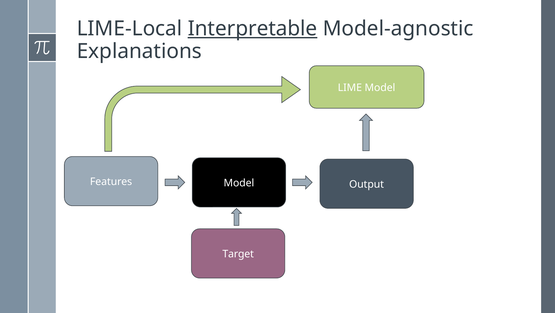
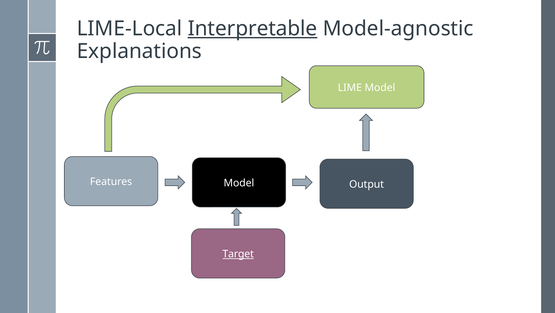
Target underline: none -> present (238, 254)
